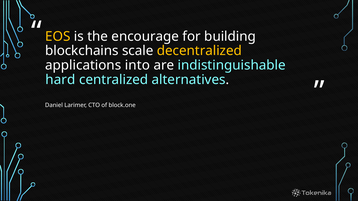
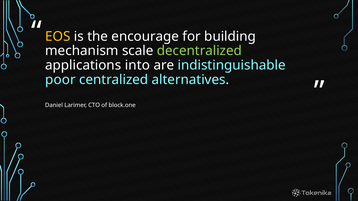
blockchains: blockchains -> mechanism (82, 51)
decentralized colour: yellow -> light green (199, 51)
hard: hard -> poor (60, 80)
